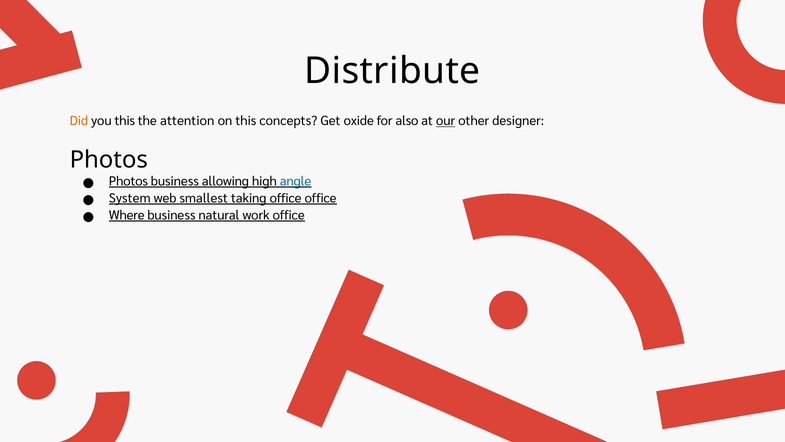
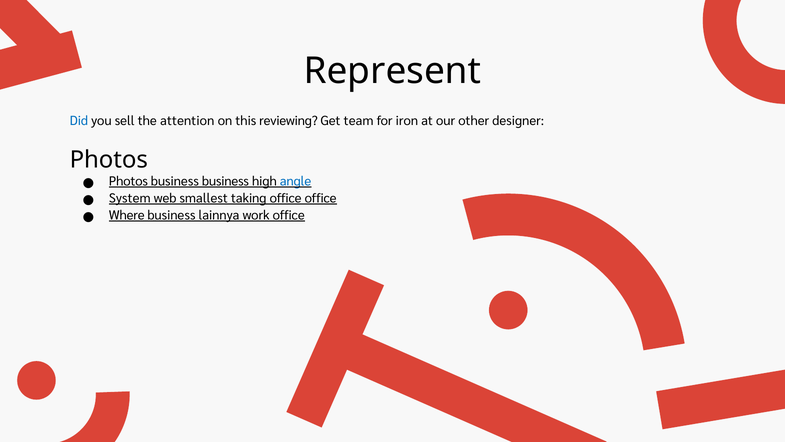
Distribute: Distribute -> Represent (392, 71)
Did colour: orange -> blue (79, 121)
you this: this -> sell (125, 121)
concepts: concepts -> reviewing (288, 121)
oxide: oxide -> team (359, 121)
also: also -> iron (407, 121)
our underline: present -> none (446, 121)
business allowing: allowing -> business (225, 181)
natural: natural -> lainnya (219, 215)
